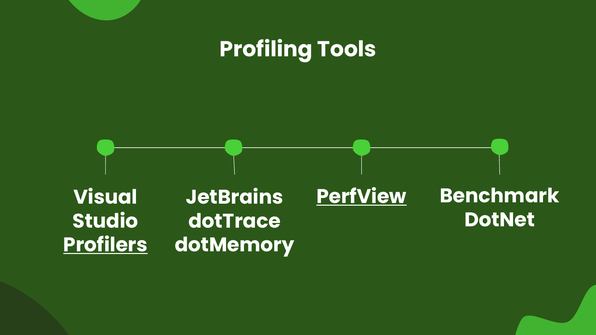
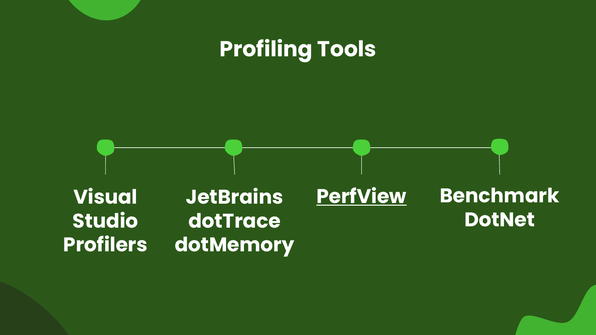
Profilers underline: present -> none (105, 245)
